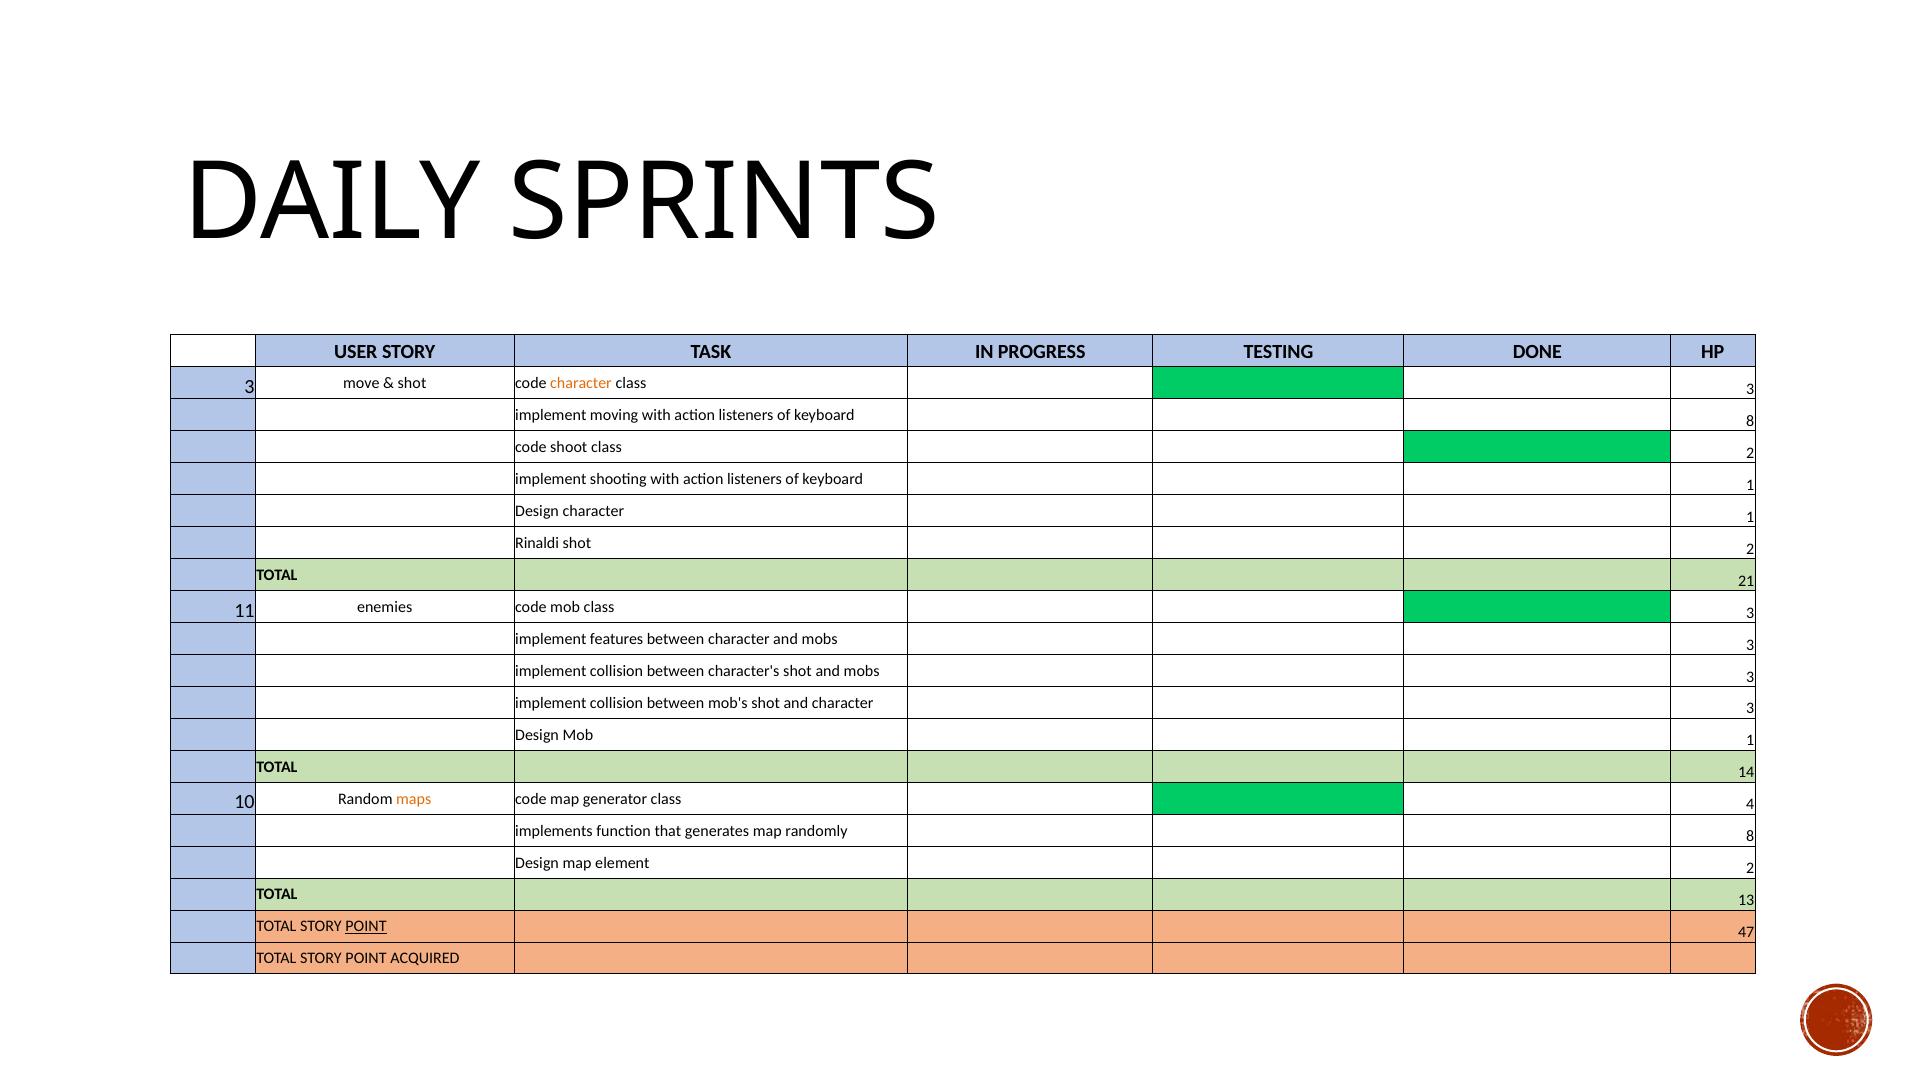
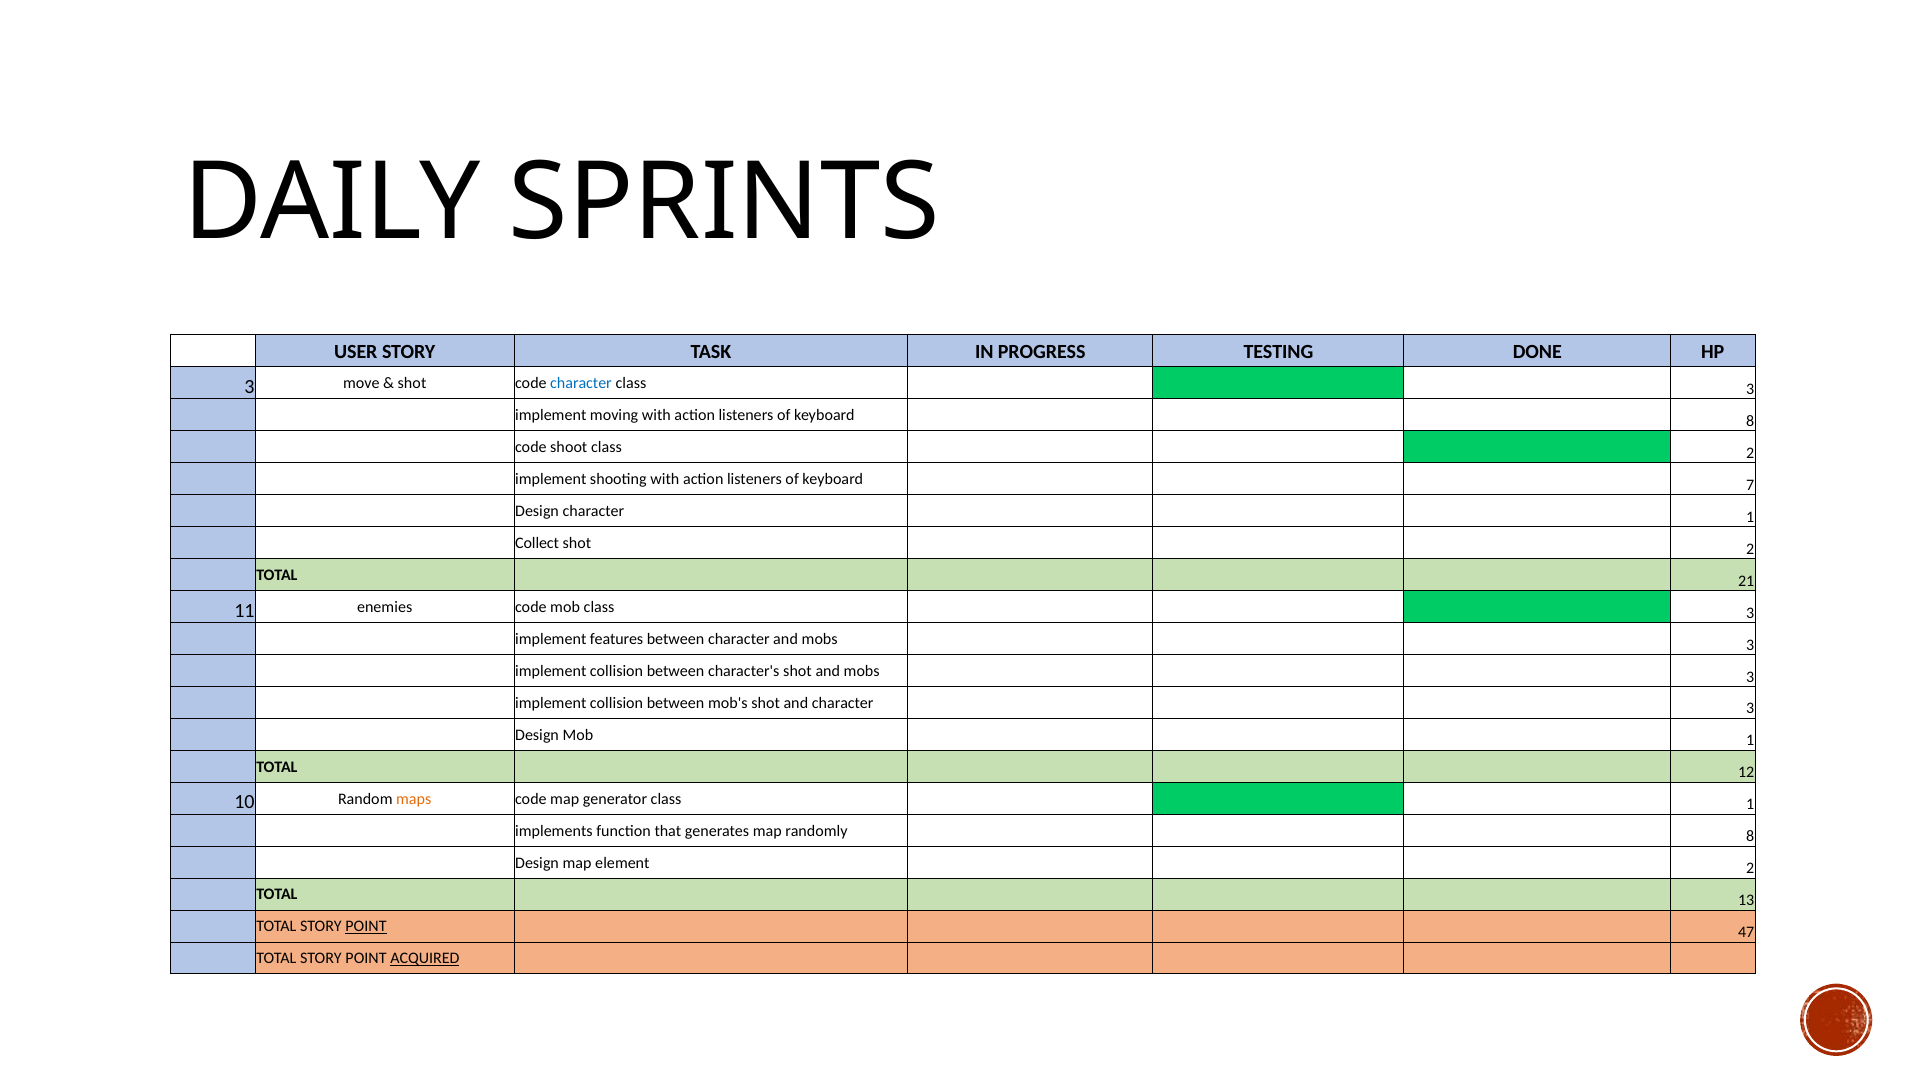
character colour: orange -> blue (581, 383)
keyboard 1: 1 -> 7 (1750, 485)
Rinaldi: Rinaldi -> Collect (537, 543)
14: 14 -> 12 (1746, 772)
class 4: 4 -> 1 (1750, 804)
ACQUIRED underline: none -> present (425, 958)
